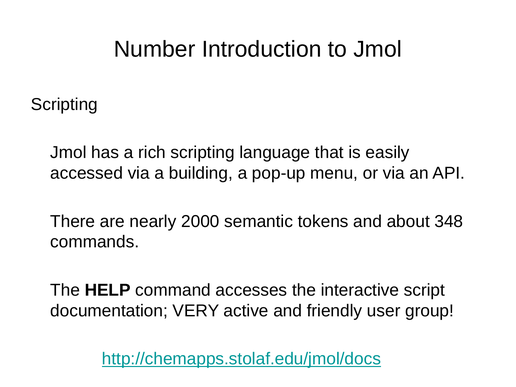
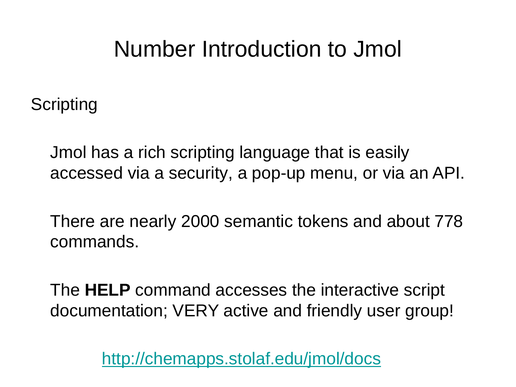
building: building -> security (201, 173)
348: 348 -> 778 (449, 221)
